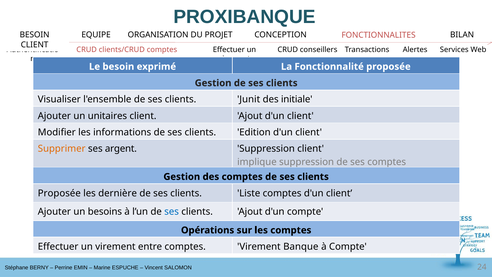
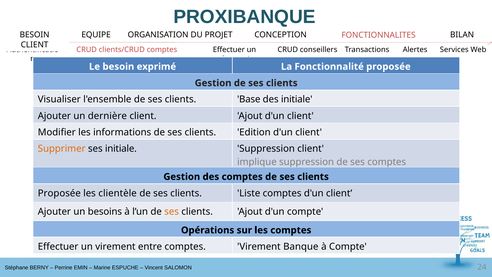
Junit: Junit -> Base (249, 99)
unitaires: unitaires -> dernière (107, 116)
ses argent: argent -> initiale (121, 149)
dernière: dernière -> clientèle (118, 193)
ses colour: blue -> orange (172, 212)
